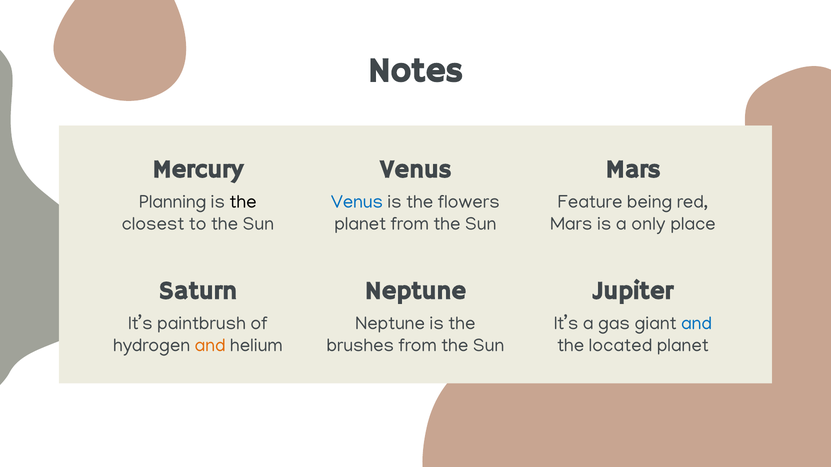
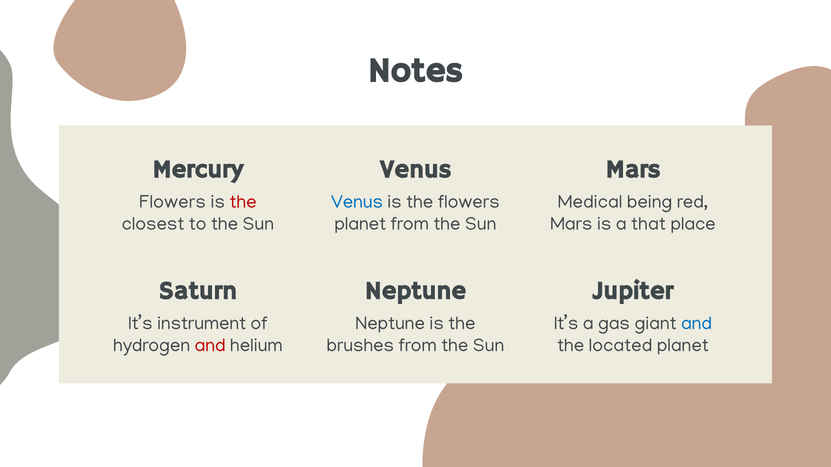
Planning: Planning -> Flowers (173, 202)
the colour: black -> red (243, 202)
Feature: Feature -> Medical (590, 202)
only: only -> that (648, 224)
paintbrush: paintbrush -> instrument (202, 323)
and colour: orange -> red (210, 346)
